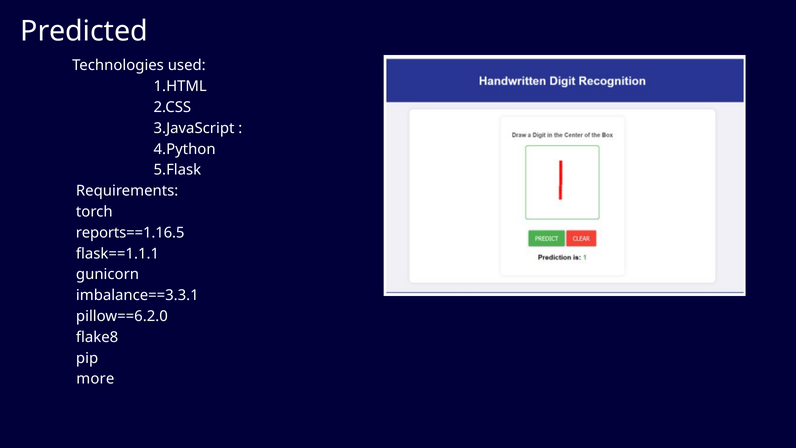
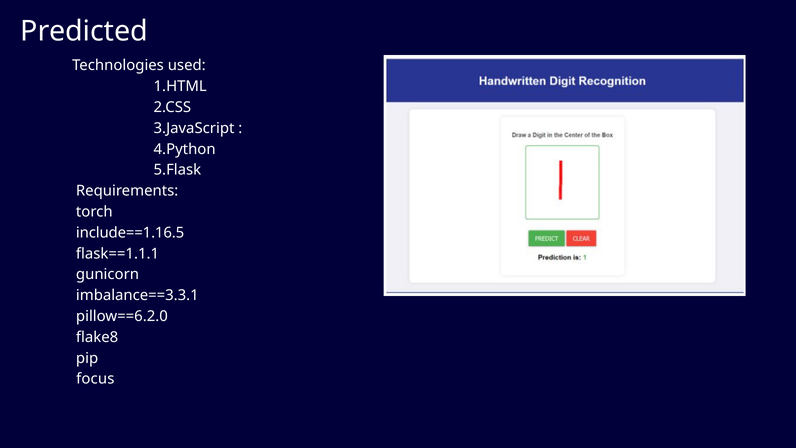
reports==1.16.5: reports==1.16.5 -> include==1.16.5 (130, 233)
more: more -> focus (95, 379)
